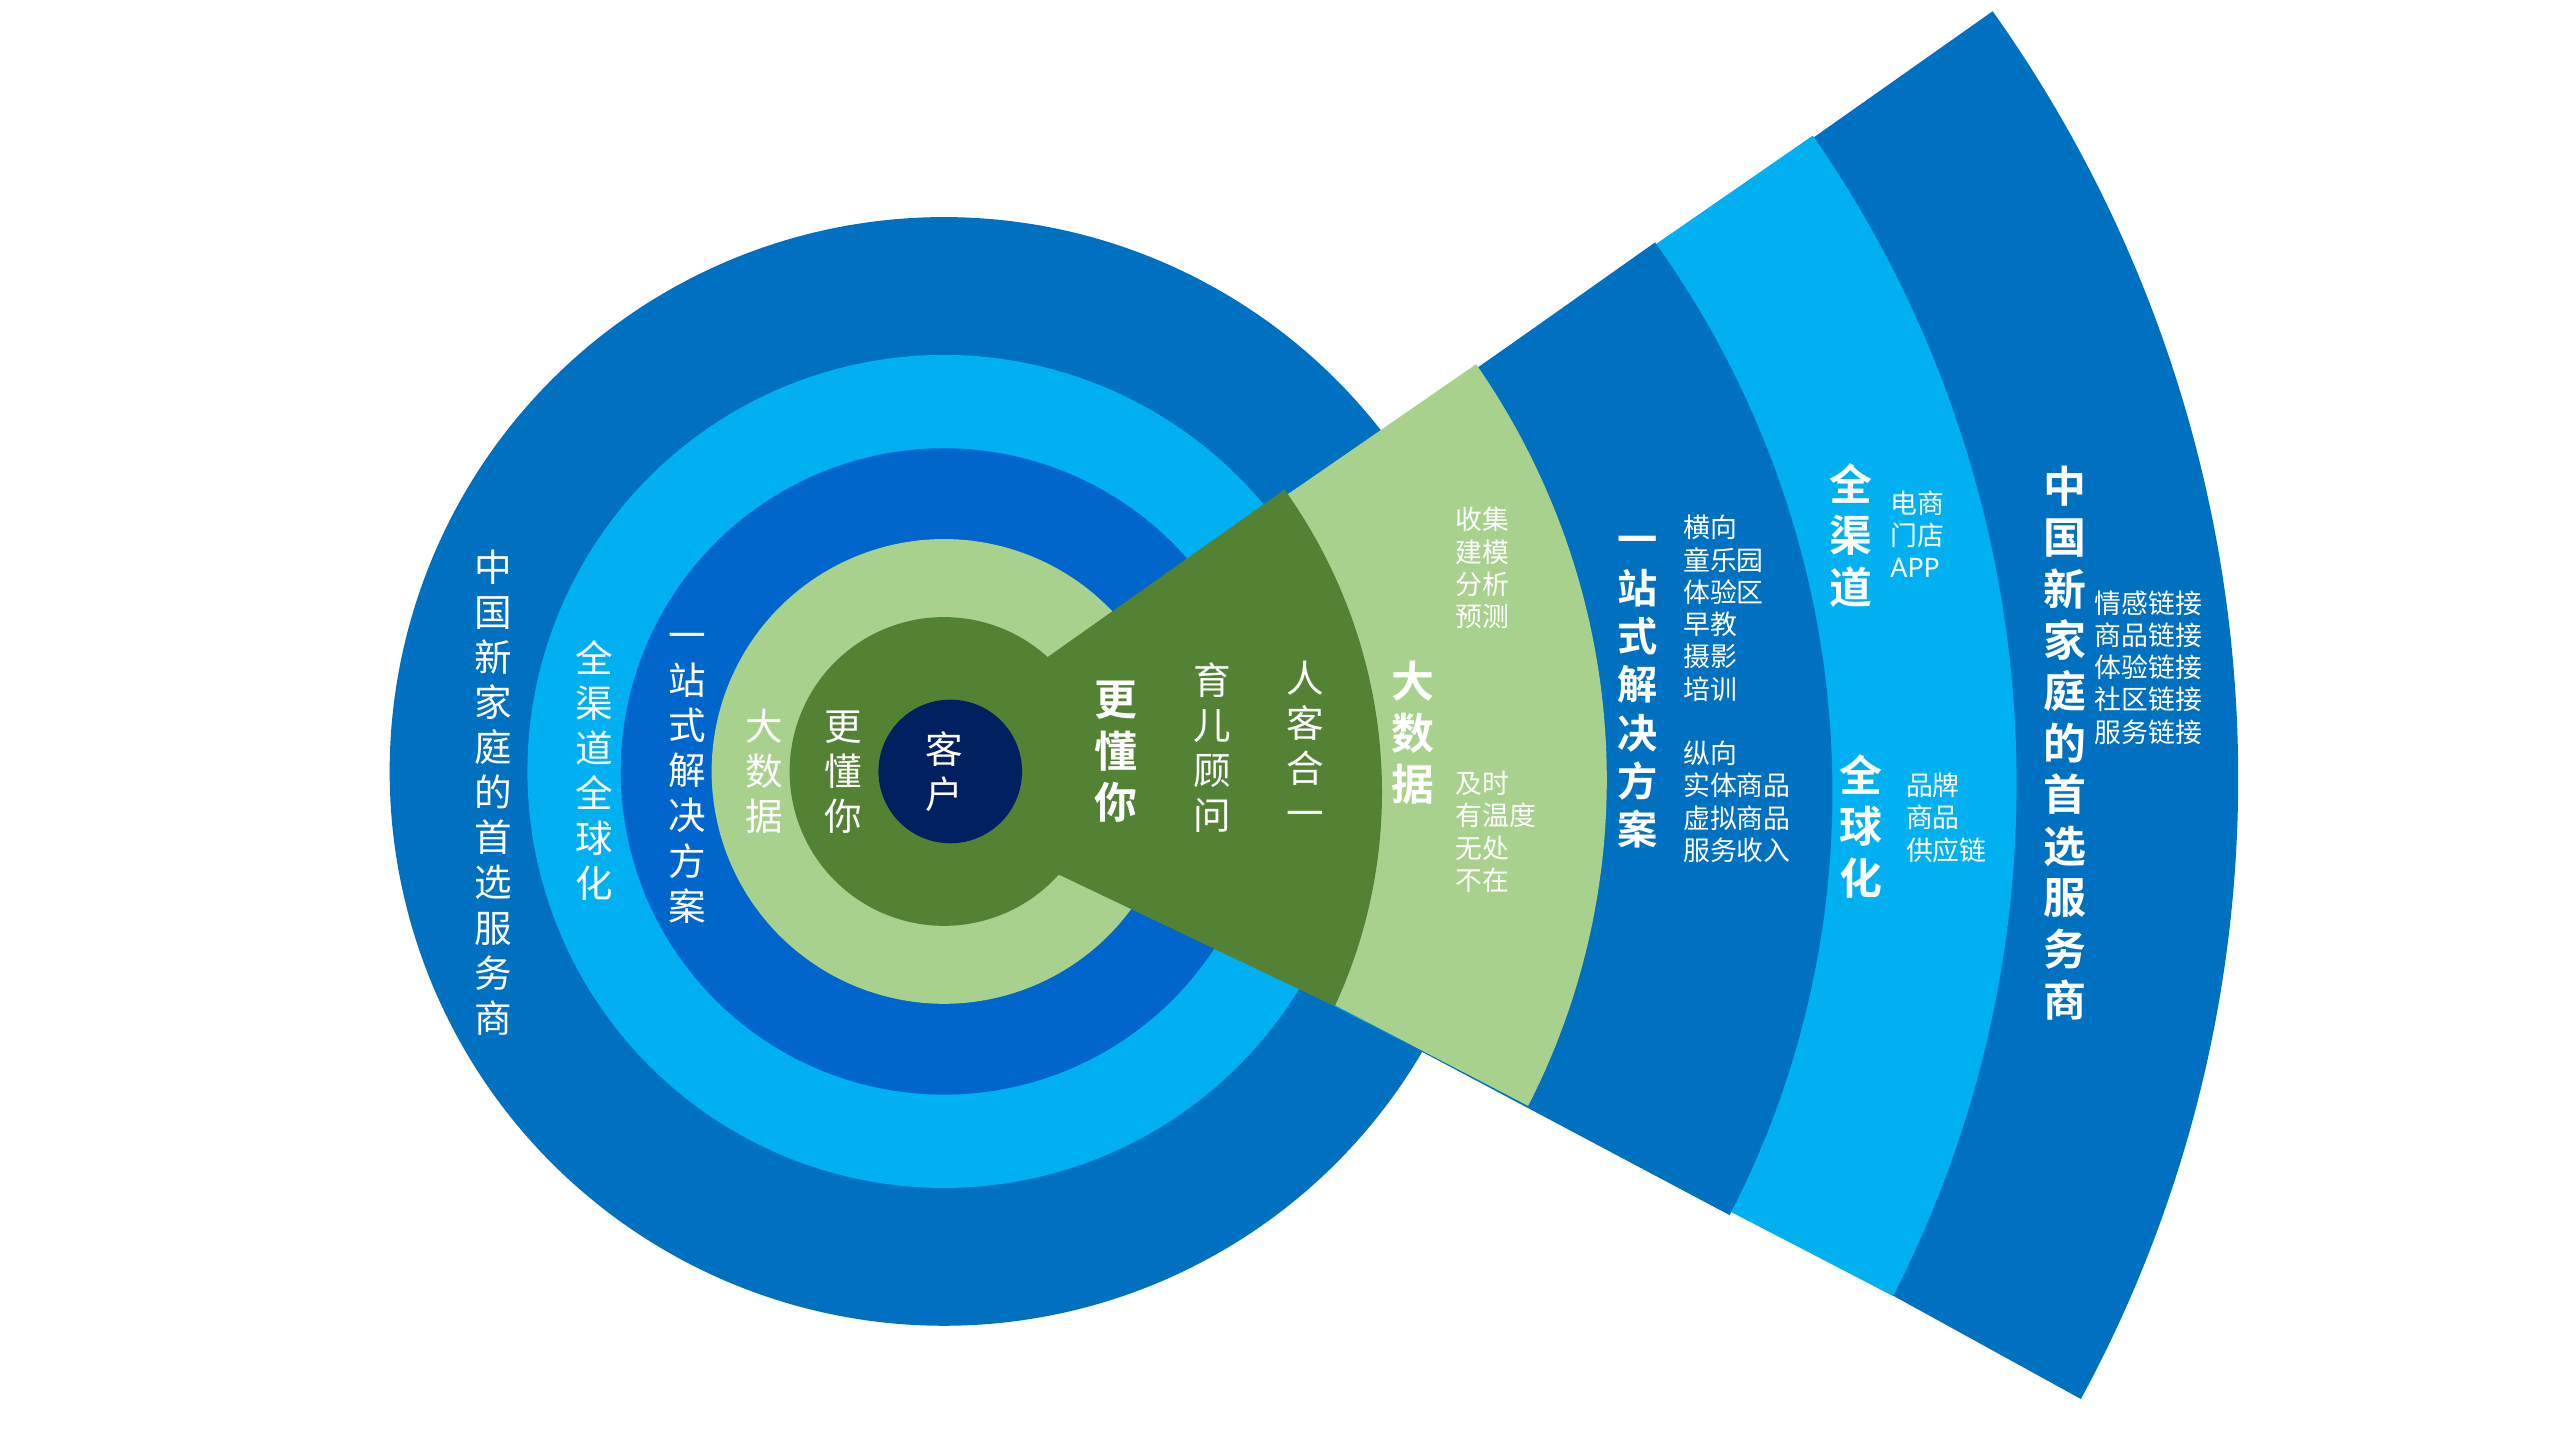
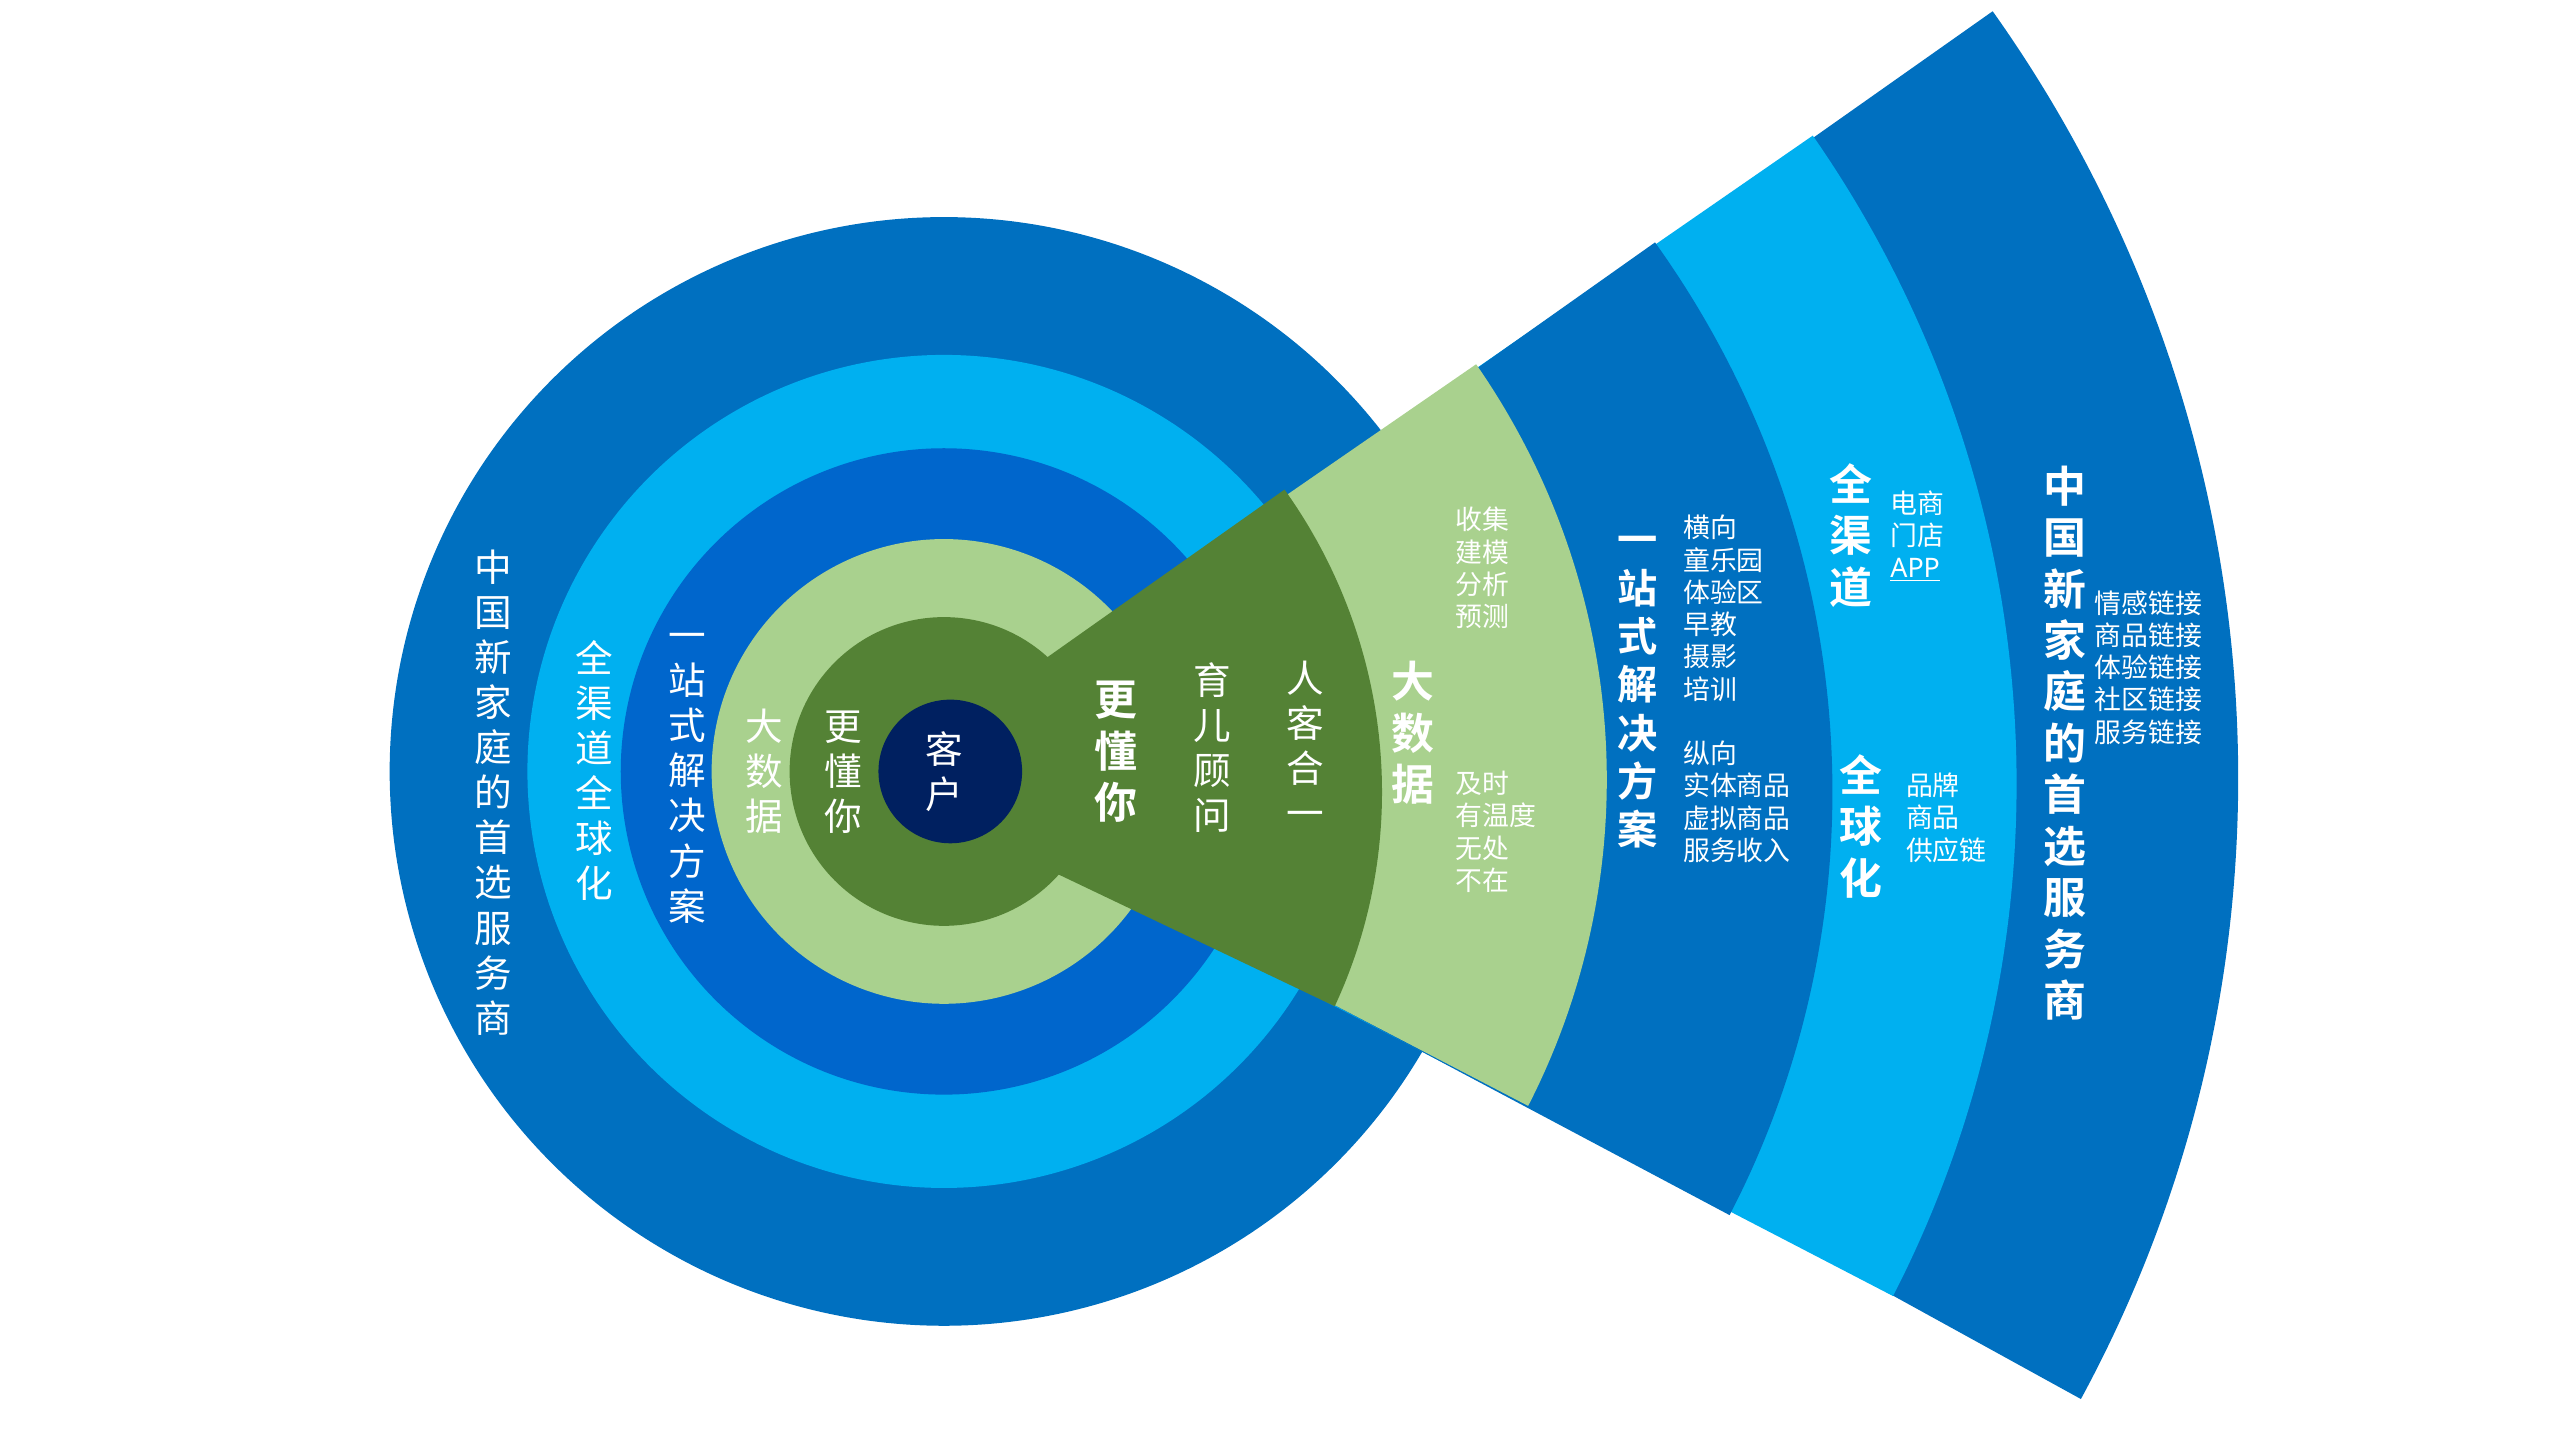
APP underline: none -> present (1915, 569)
